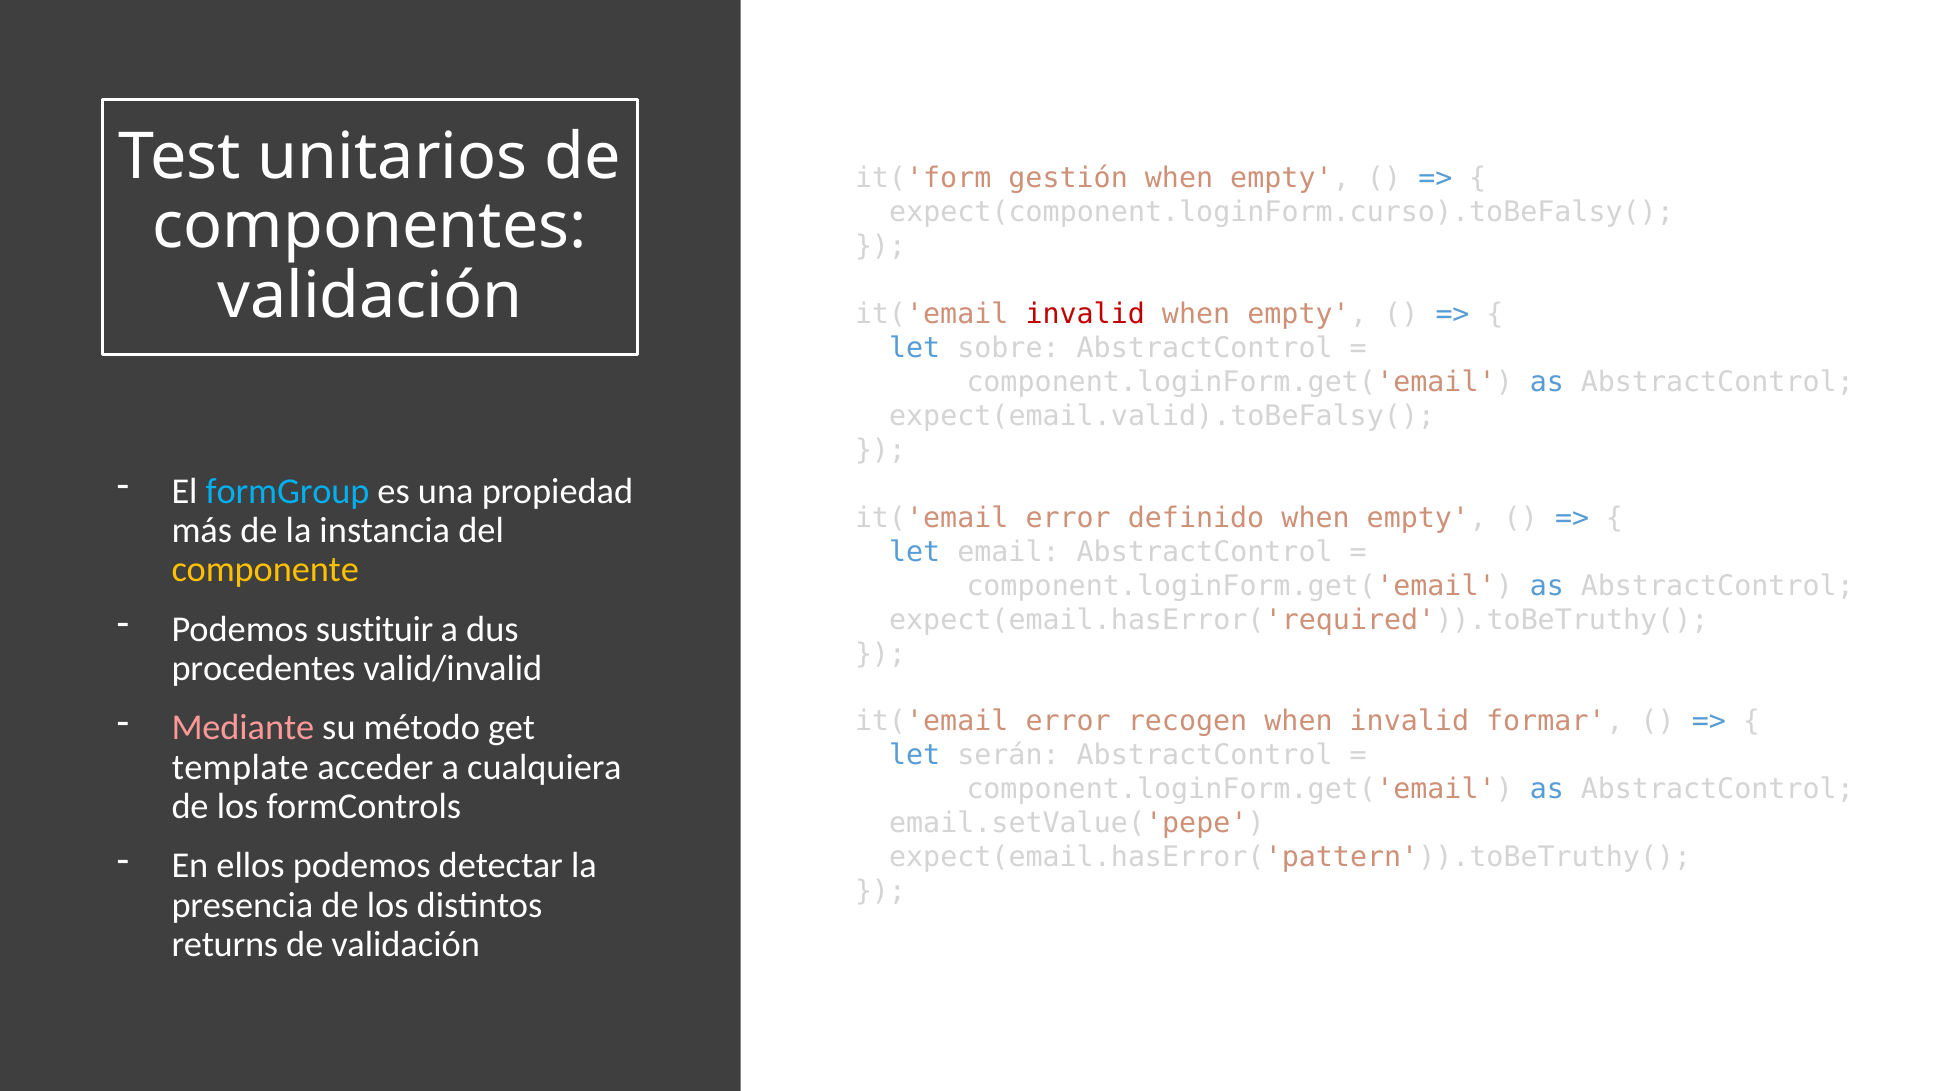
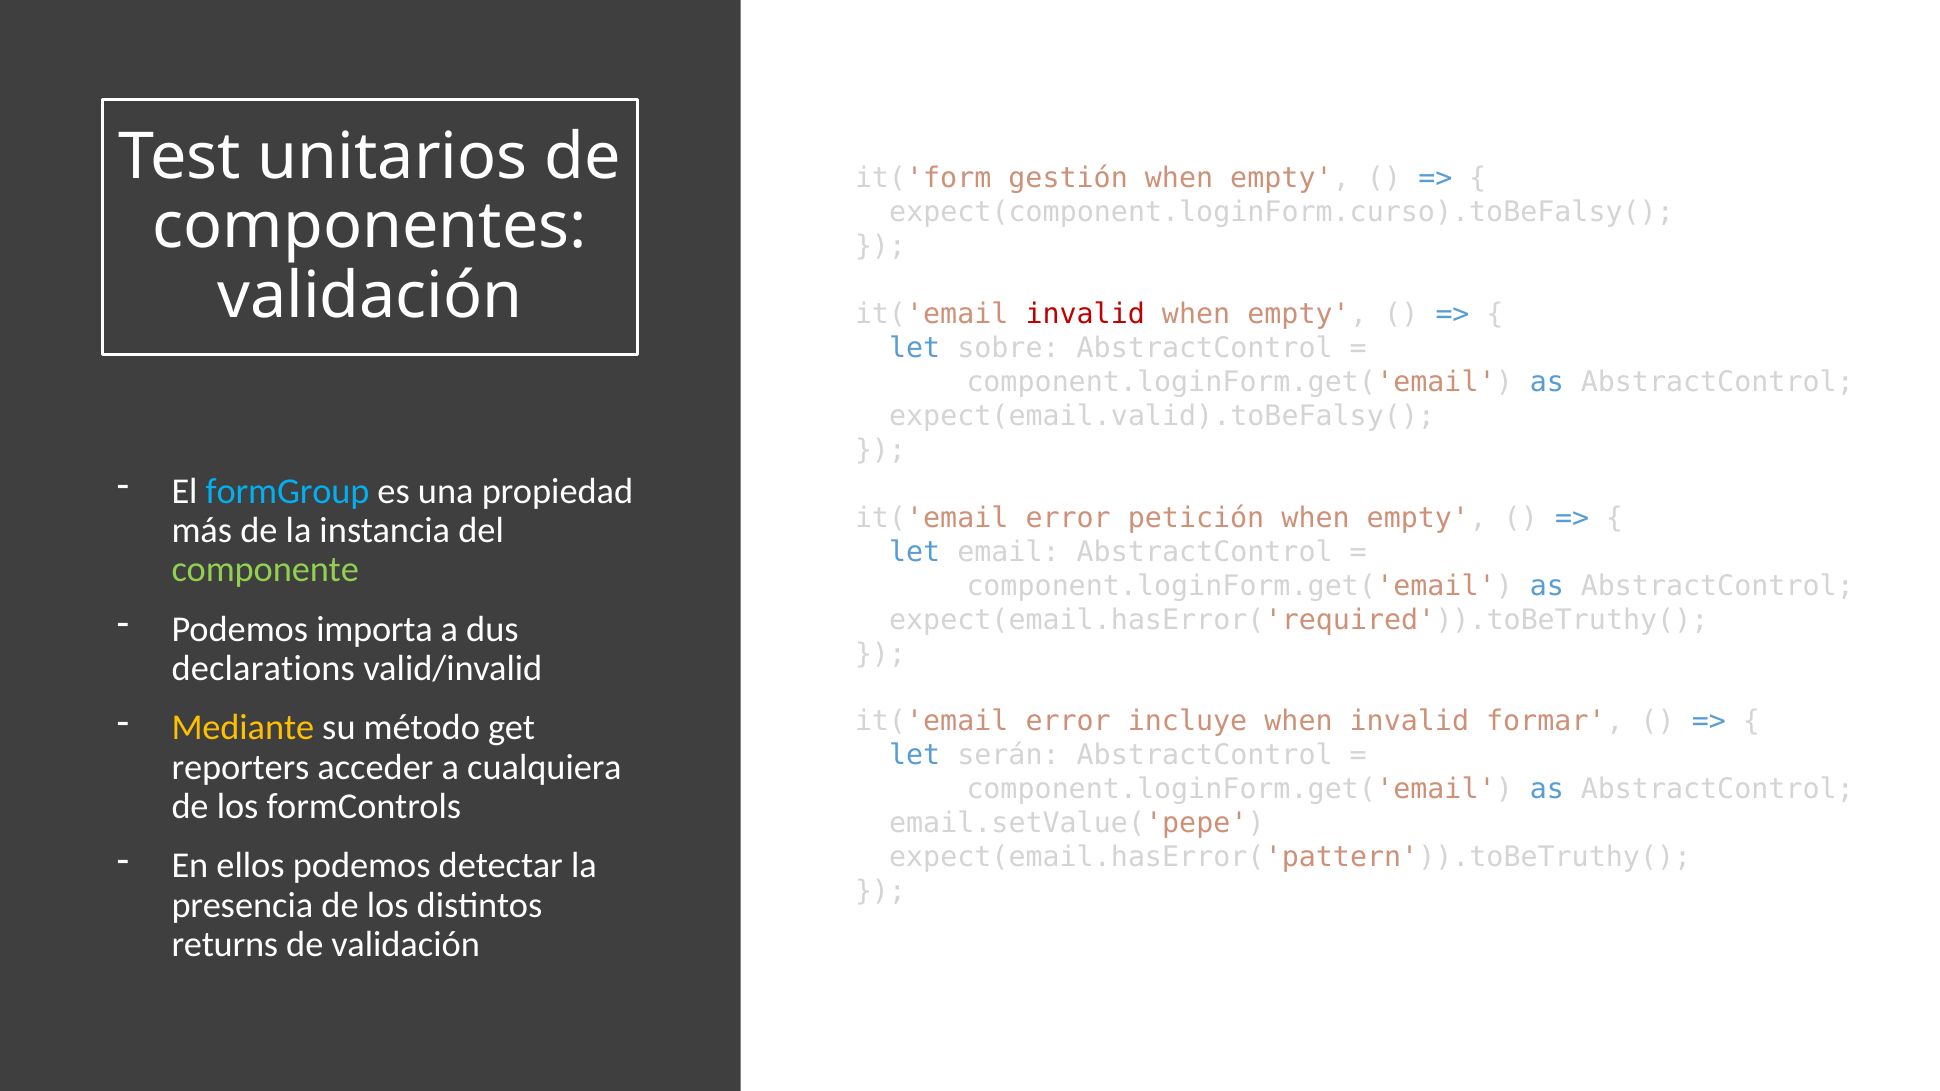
definido: definido -> petición (1196, 518)
componente colour: yellow -> light green (265, 570)
sustituir: sustituir -> importa (375, 629)
procedentes: procedentes -> declarations (263, 669)
recogen: recogen -> incluye (1188, 722)
Mediante colour: pink -> yellow (243, 728)
template: template -> reporters (240, 767)
